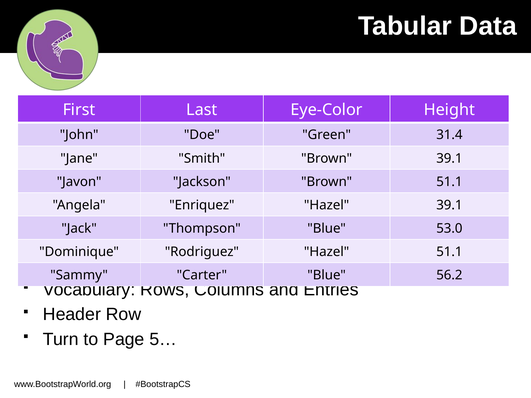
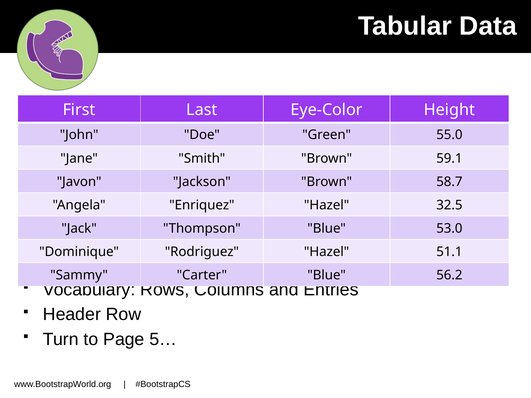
31.4: 31.4 -> 55.0 (449, 135)
Brown 39.1: 39.1 -> 59.1 (449, 158)
Brown 51.1: 51.1 -> 58.7 (449, 182)
Hazel 39.1: 39.1 -> 32.5 (449, 205)
